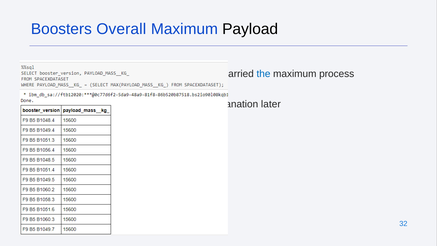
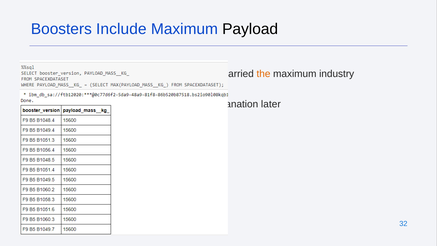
Overall: Overall -> Include (121, 29)
the colour: blue -> orange (263, 74)
process: process -> industry (337, 74)
